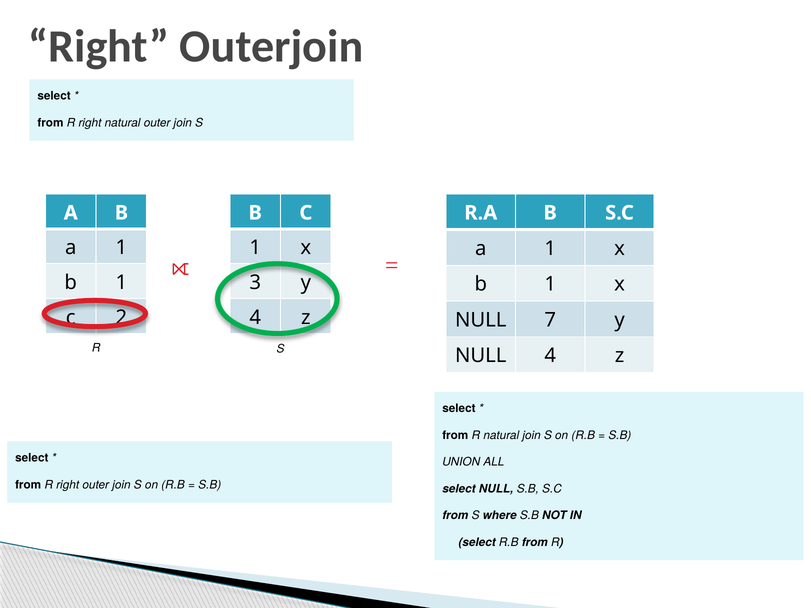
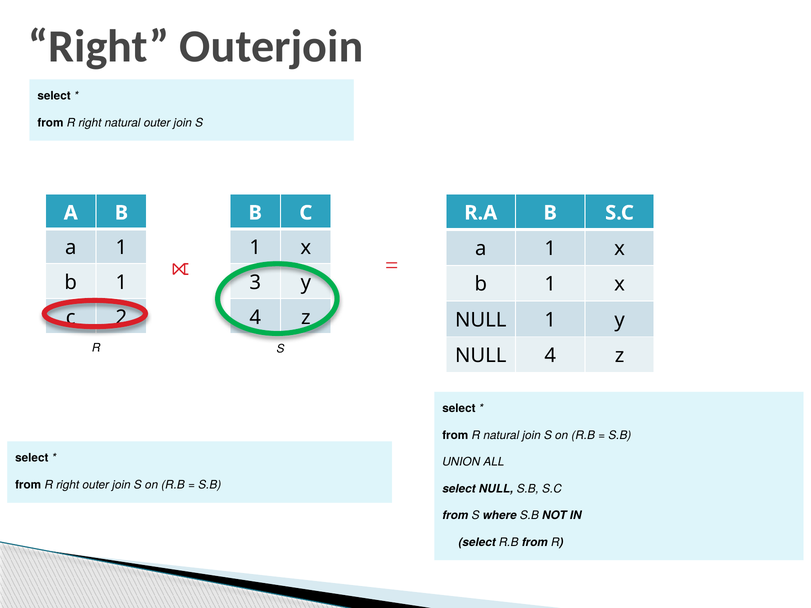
NULL 7: 7 -> 1 (550, 320)
